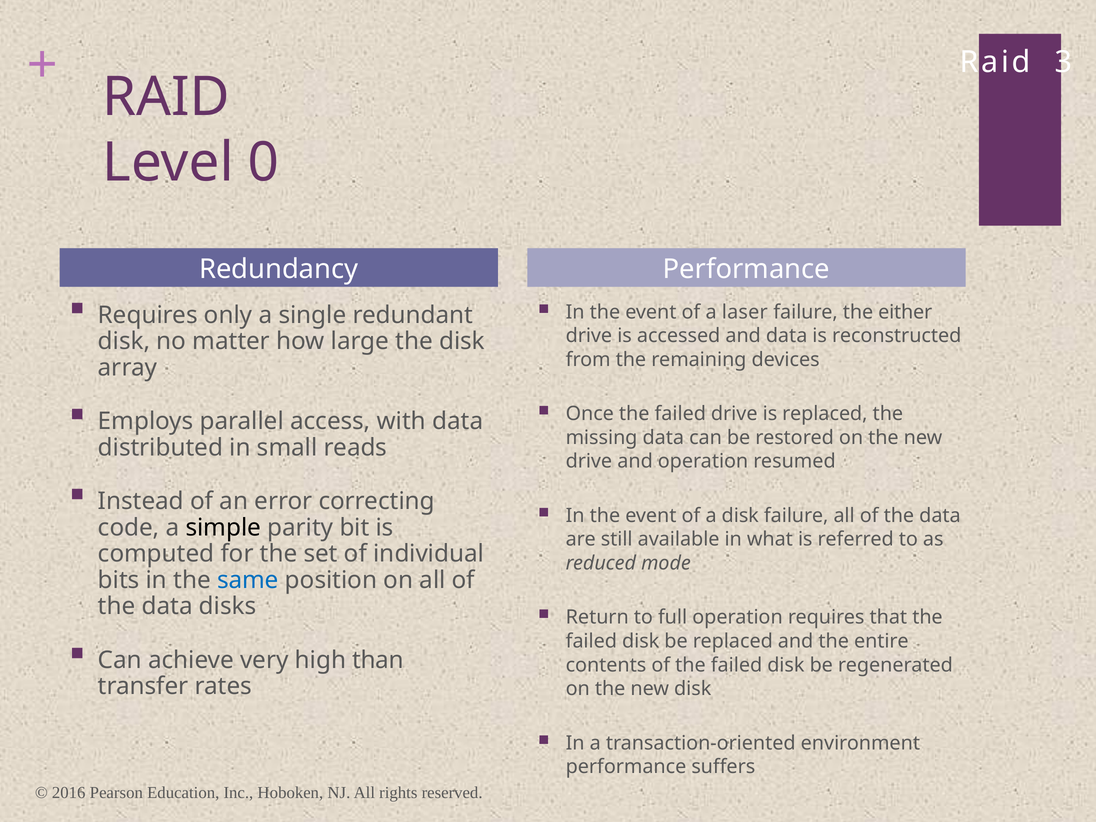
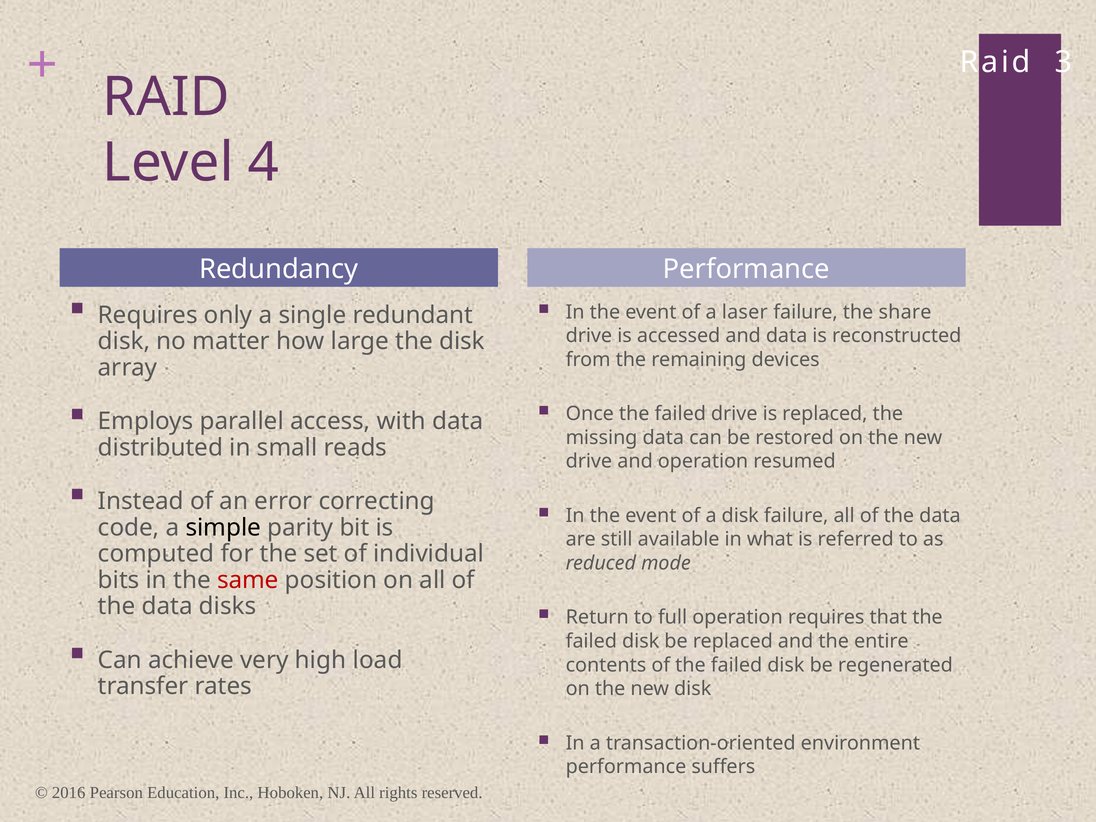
0: 0 -> 4 (264, 163)
either: either -> share (905, 312)
same colour: blue -> red (248, 580)
than: than -> load (378, 660)
